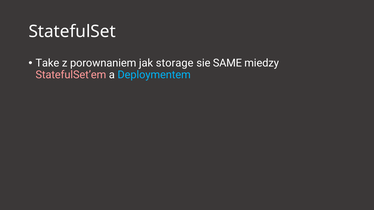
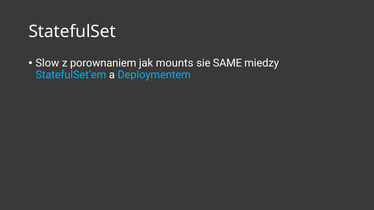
Take: Take -> Slow (47, 63)
storage: storage -> mounts (175, 63)
StatefulSet’em colour: pink -> light blue (71, 75)
